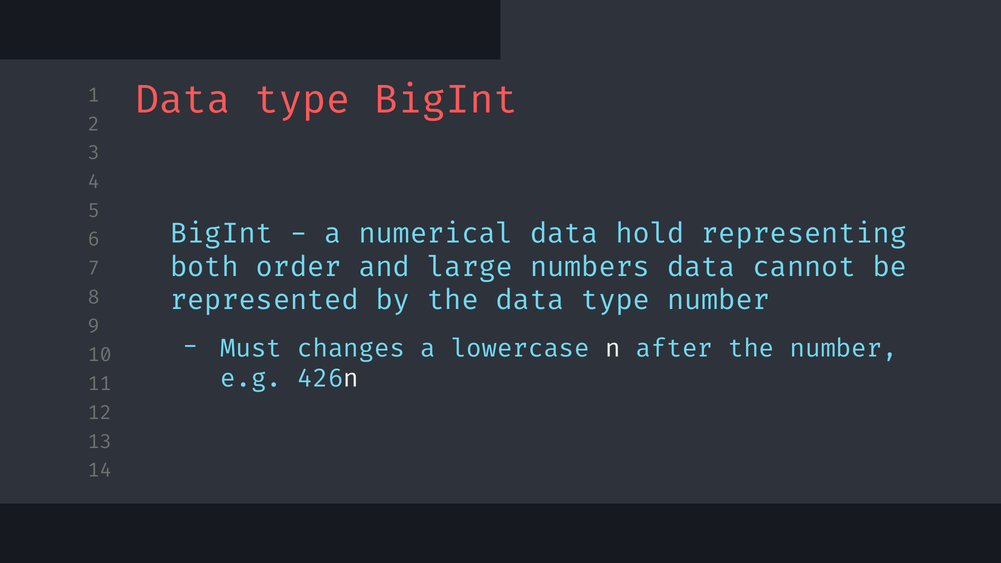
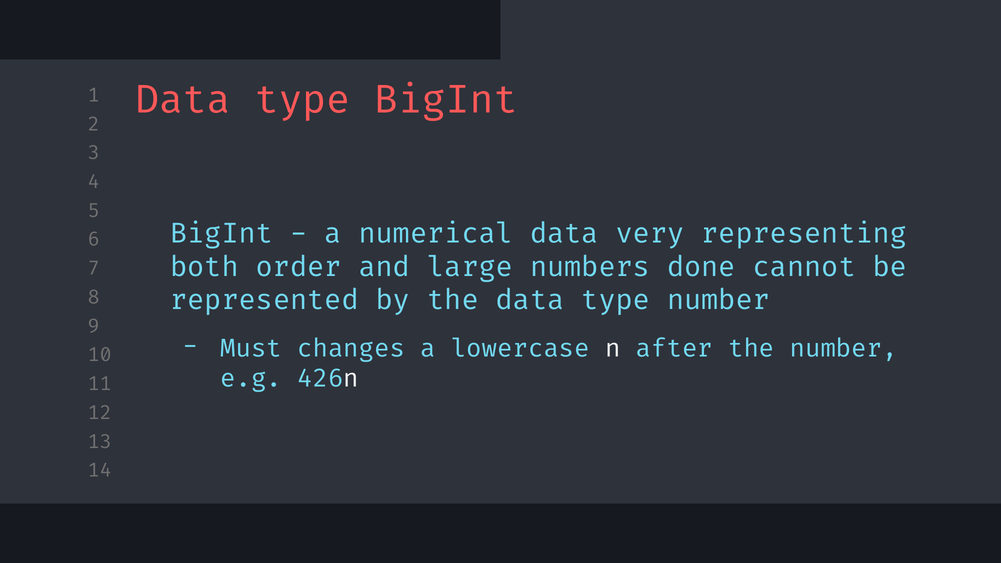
hold: hold -> very (650, 234)
numbers data: data -> done (701, 267)
